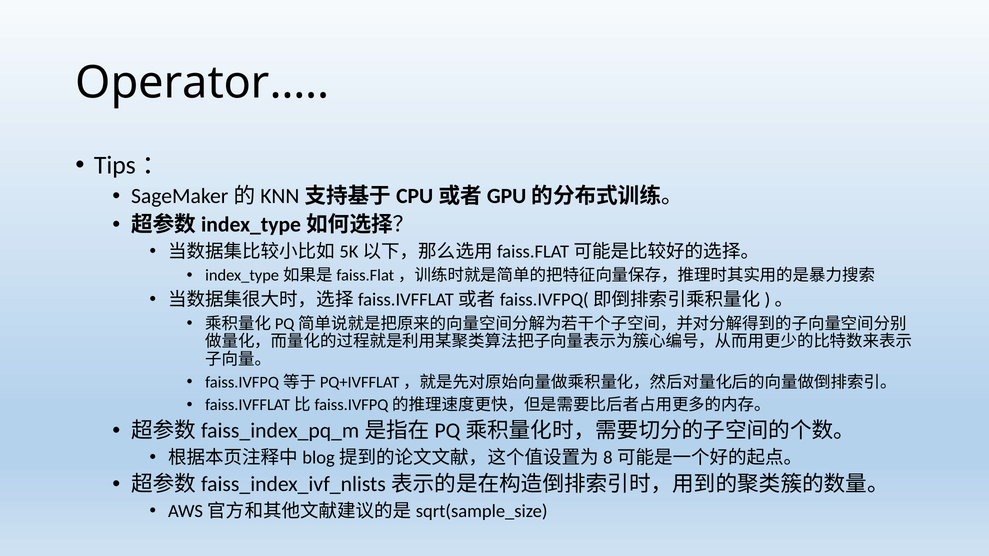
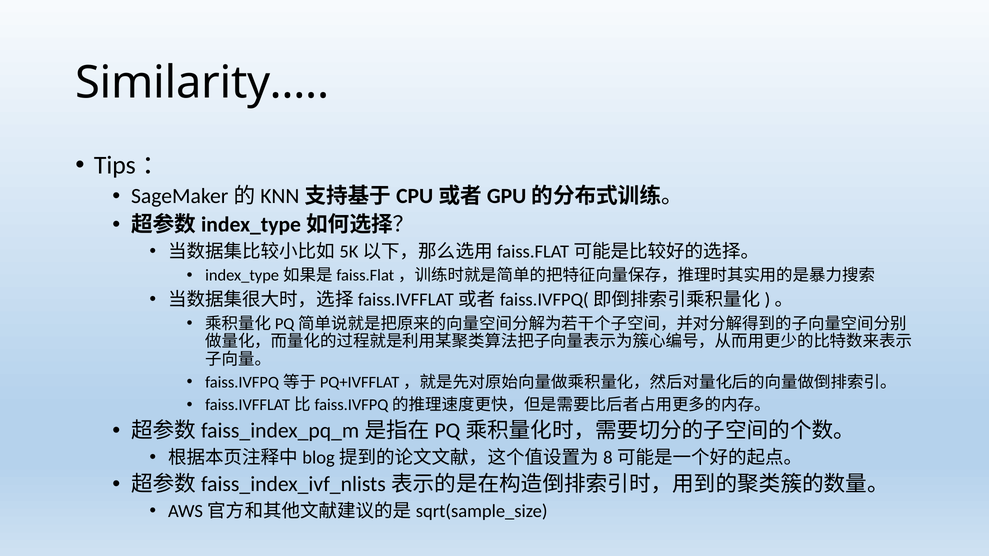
Operator…: Operator… -> Similarity… (202, 83)
